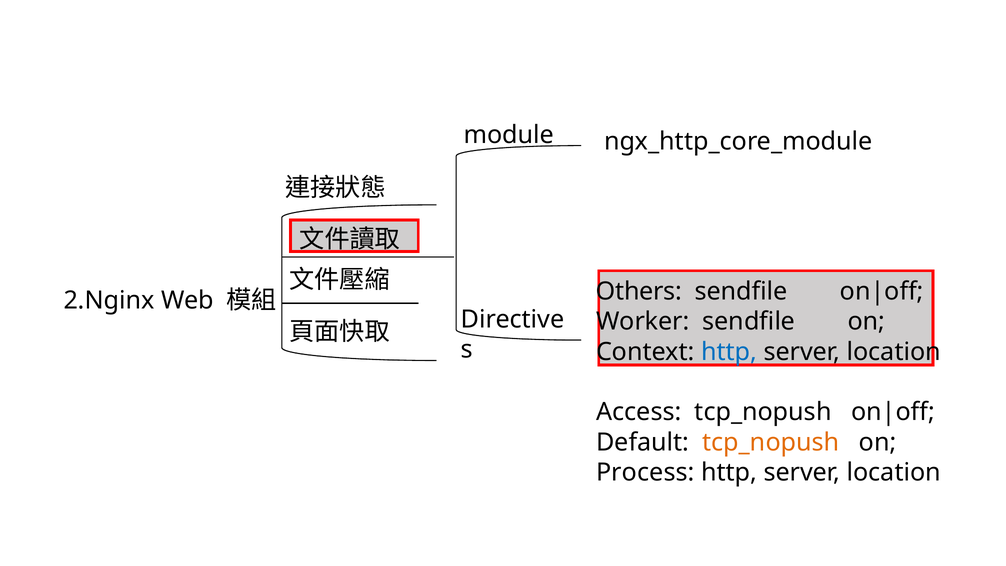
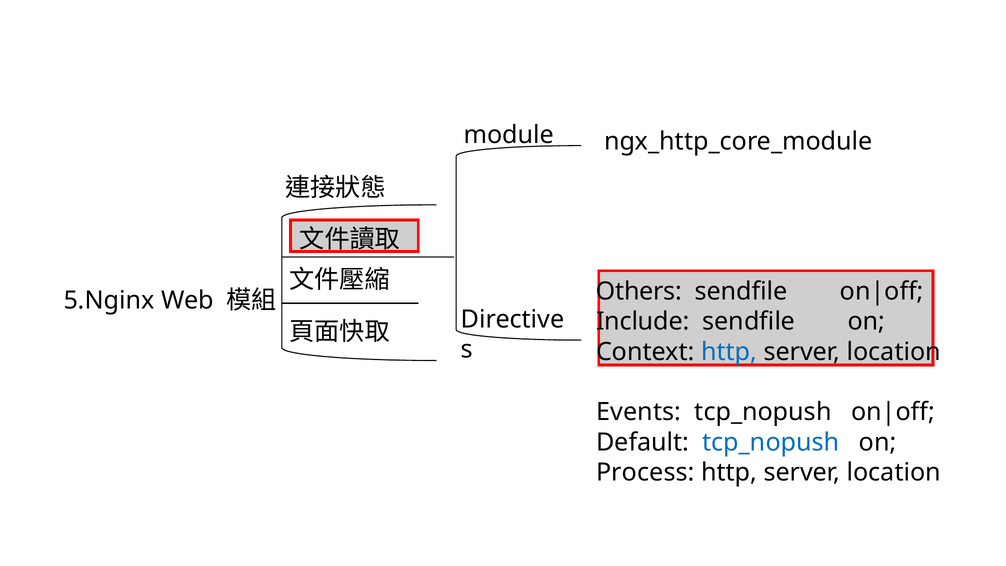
2.Nginx: 2.Nginx -> 5.Nginx (109, 300)
Worker: Worker -> Include (643, 321)
Access: Access -> Events (639, 412)
tcp_nopush colour: orange -> blue (771, 442)
